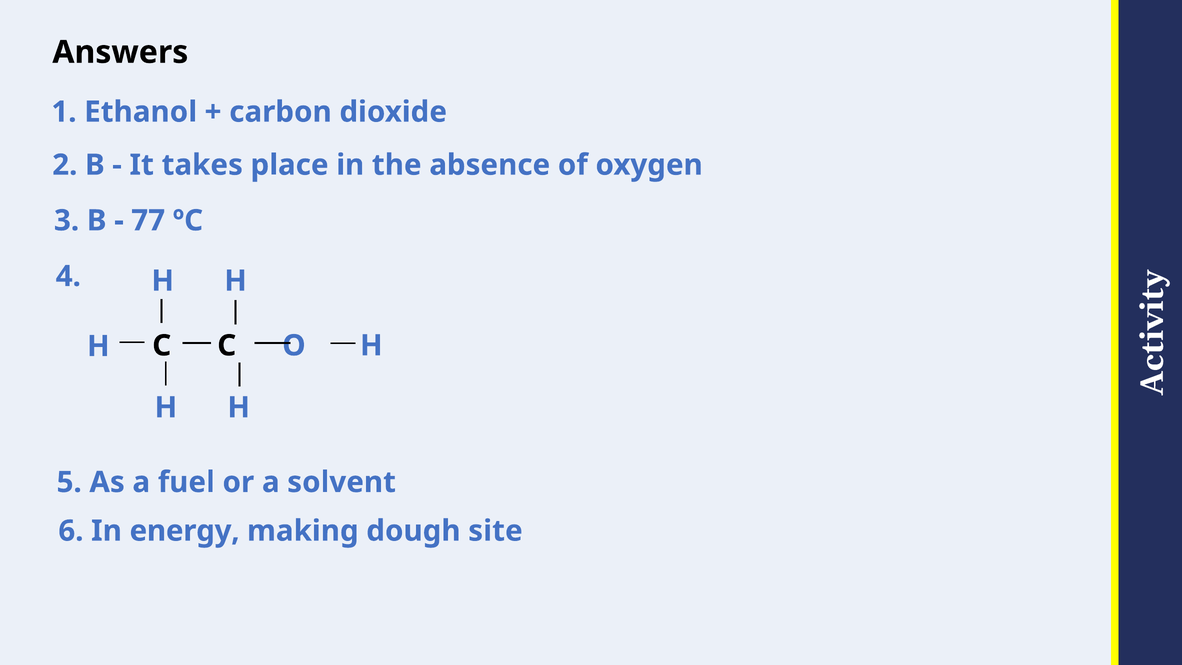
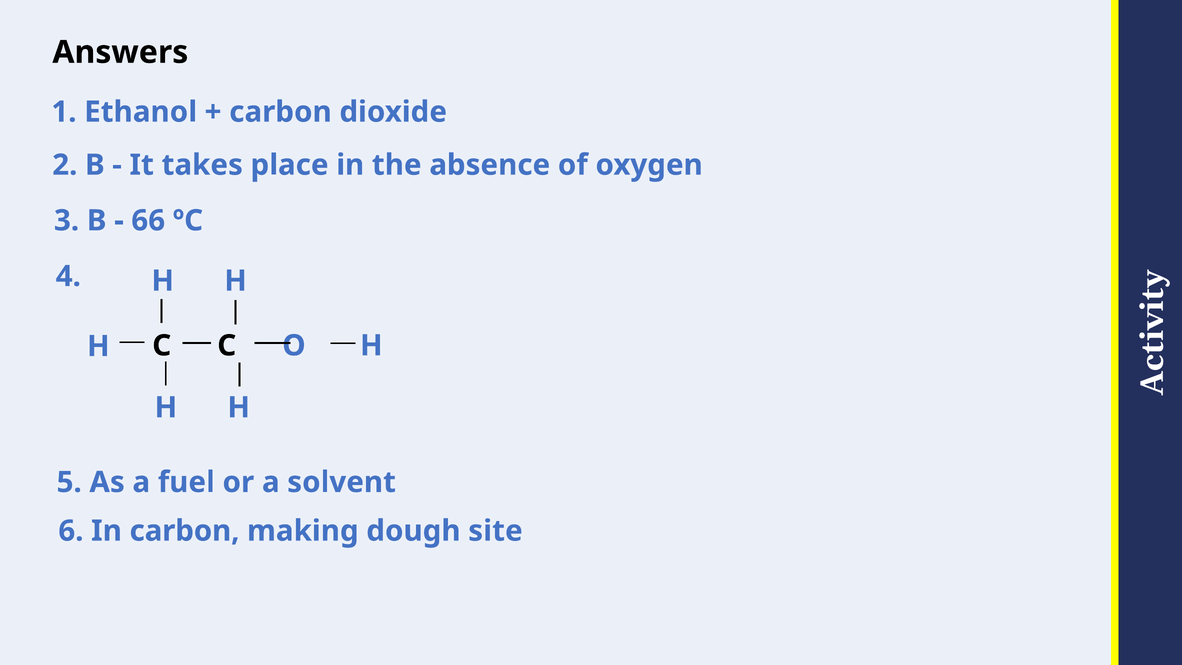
77: 77 -> 66 (148, 221)
In energy: energy -> carbon (185, 531)
